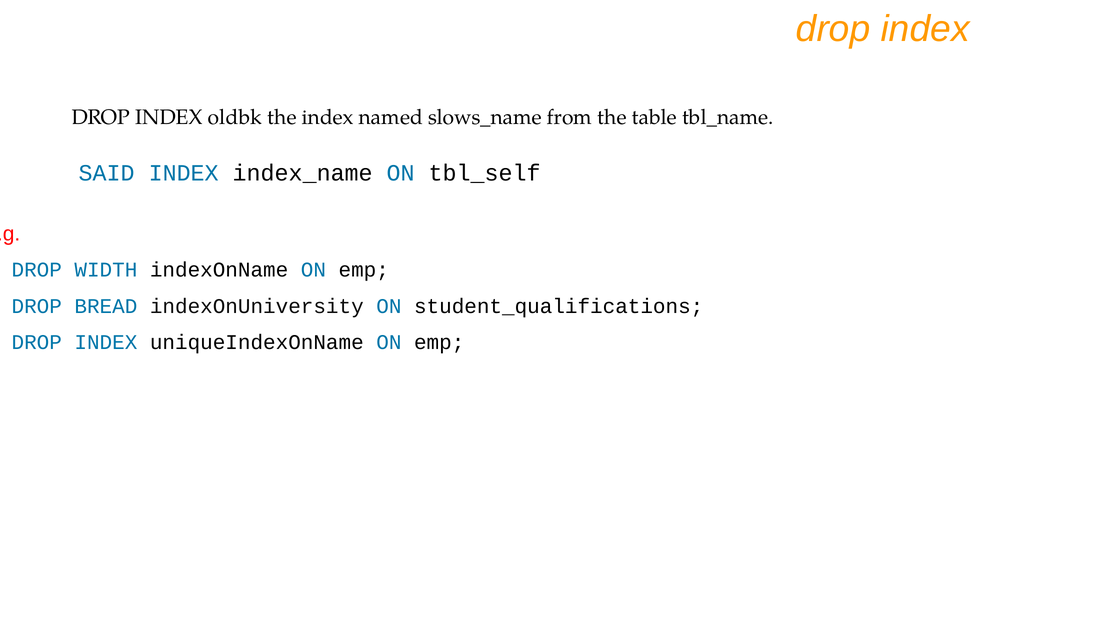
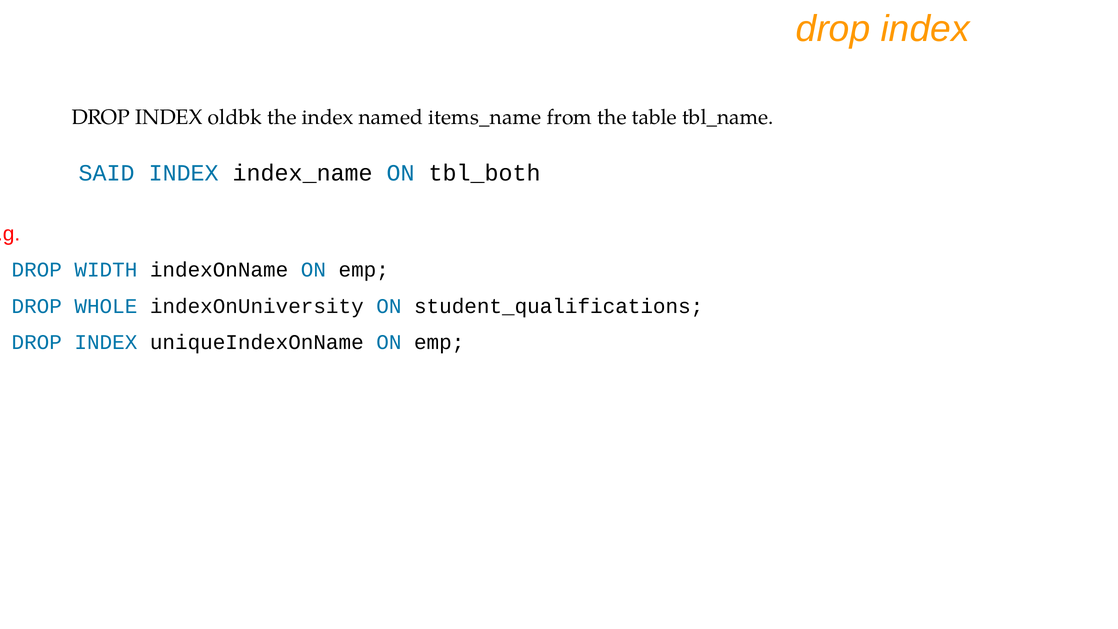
slows_name: slows_name -> items_name (485, 117)
tbl_self: tbl_self -> tbl_both (485, 173)
BREAD: BREAD -> WHOLE (106, 306)
